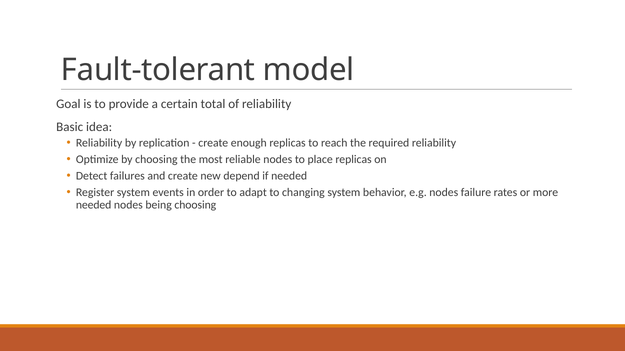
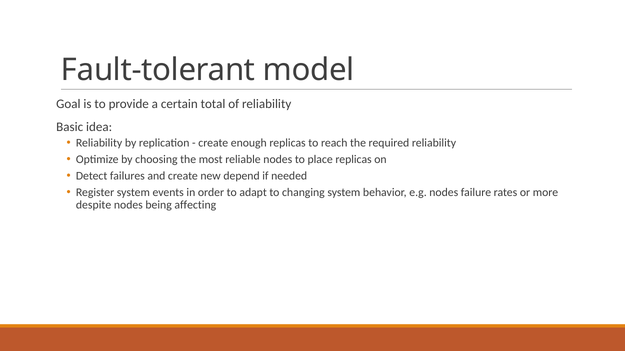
needed: needed -> despite (94, 205)
being choosing: choosing -> affecting (195, 205)
